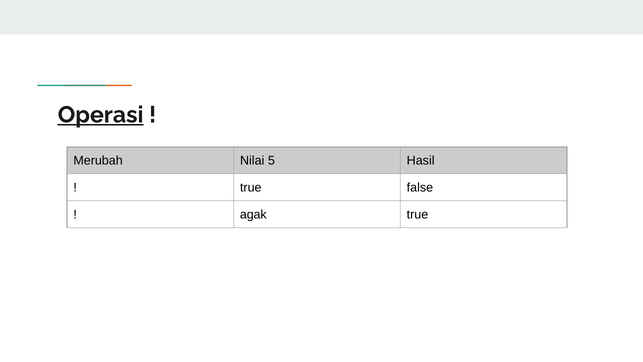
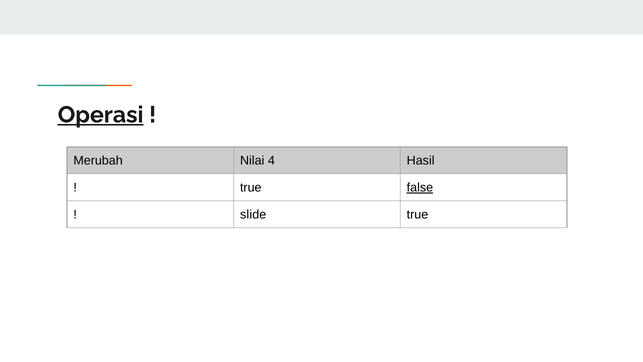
5: 5 -> 4 (271, 160)
false underline: none -> present (420, 187)
agak: agak -> slide (253, 214)
